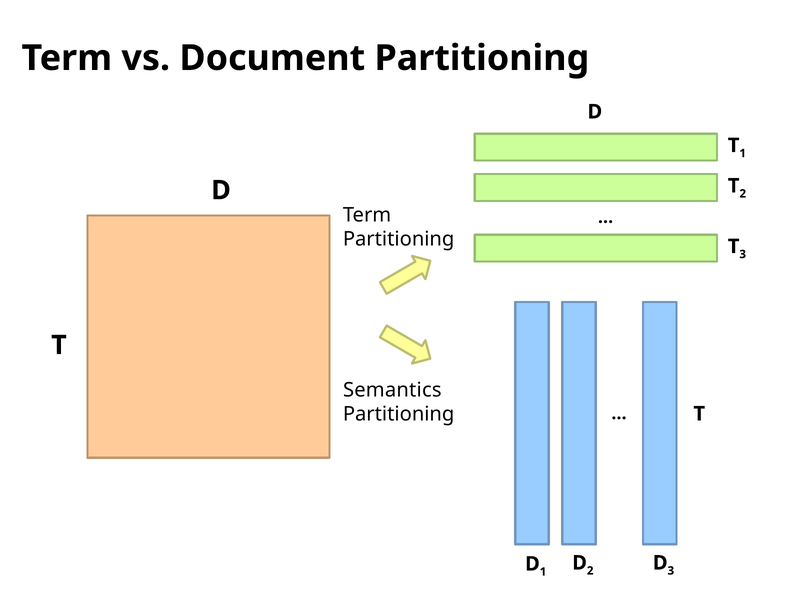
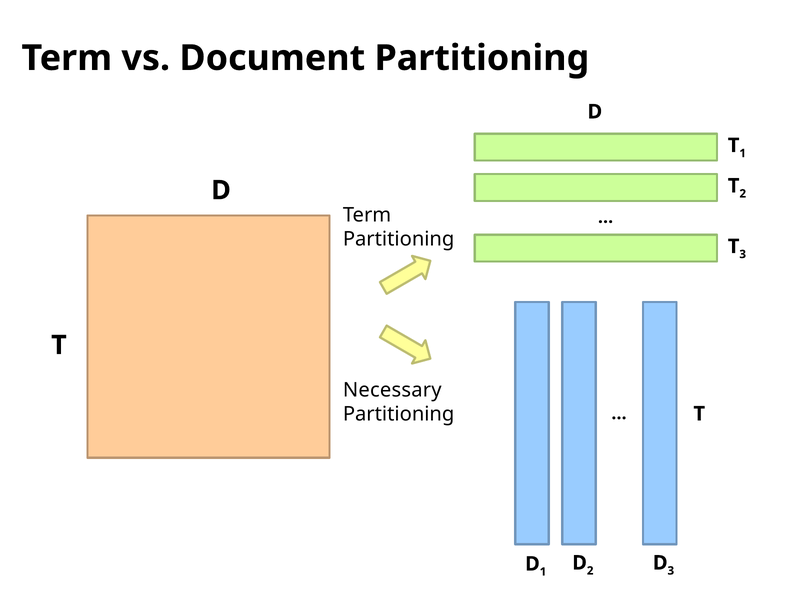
Semantics: Semantics -> Necessary (392, 390)
